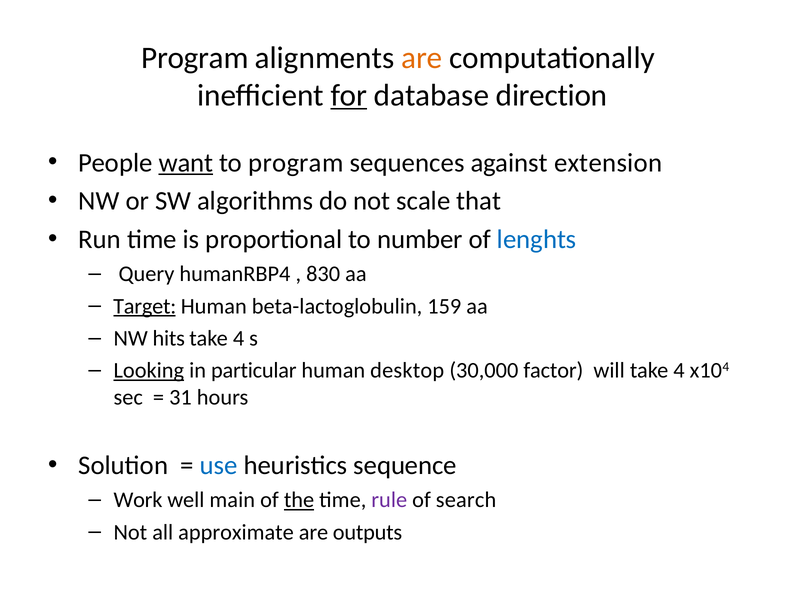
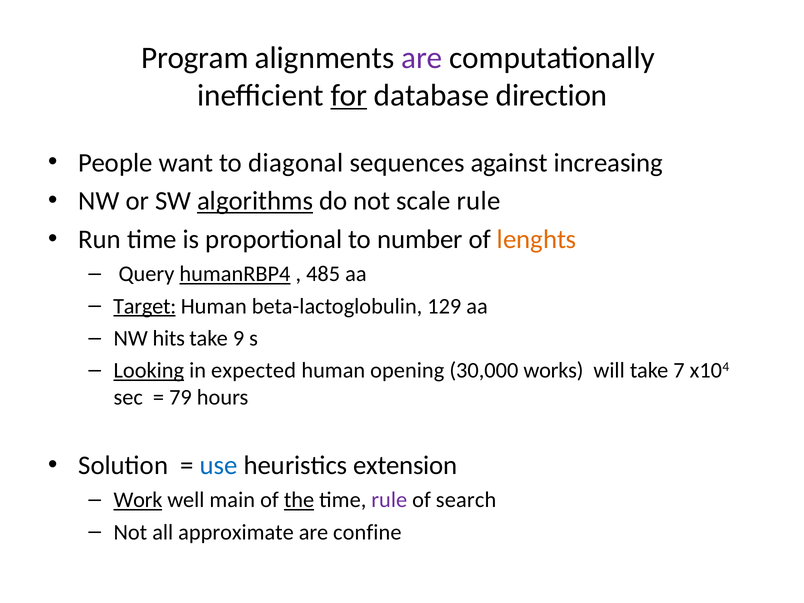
are colour: orange -> purple (422, 58)
want underline: present -> none (186, 163)
to program: program -> diagonal (296, 163)
extension: extension -> increasing (608, 163)
algorithms underline: none -> present (255, 201)
scale that: that -> rule (479, 201)
lenghts colour: blue -> orange (537, 240)
humanRBP4 underline: none -> present (235, 274)
830: 830 -> 485 (323, 274)
159: 159 -> 129 (444, 306)
4: 4 -> 9 (239, 338)
particular: particular -> expected (254, 371)
desktop: desktop -> opening (407, 371)
factor: factor -> works (553, 371)
will take 4: 4 -> 7 (679, 371)
31: 31 -> 79 (180, 397)
sequence: sequence -> extension (405, 466)
Work underline: none -> present (138, 500)
outputs: outputs -> confine (367, 532)
